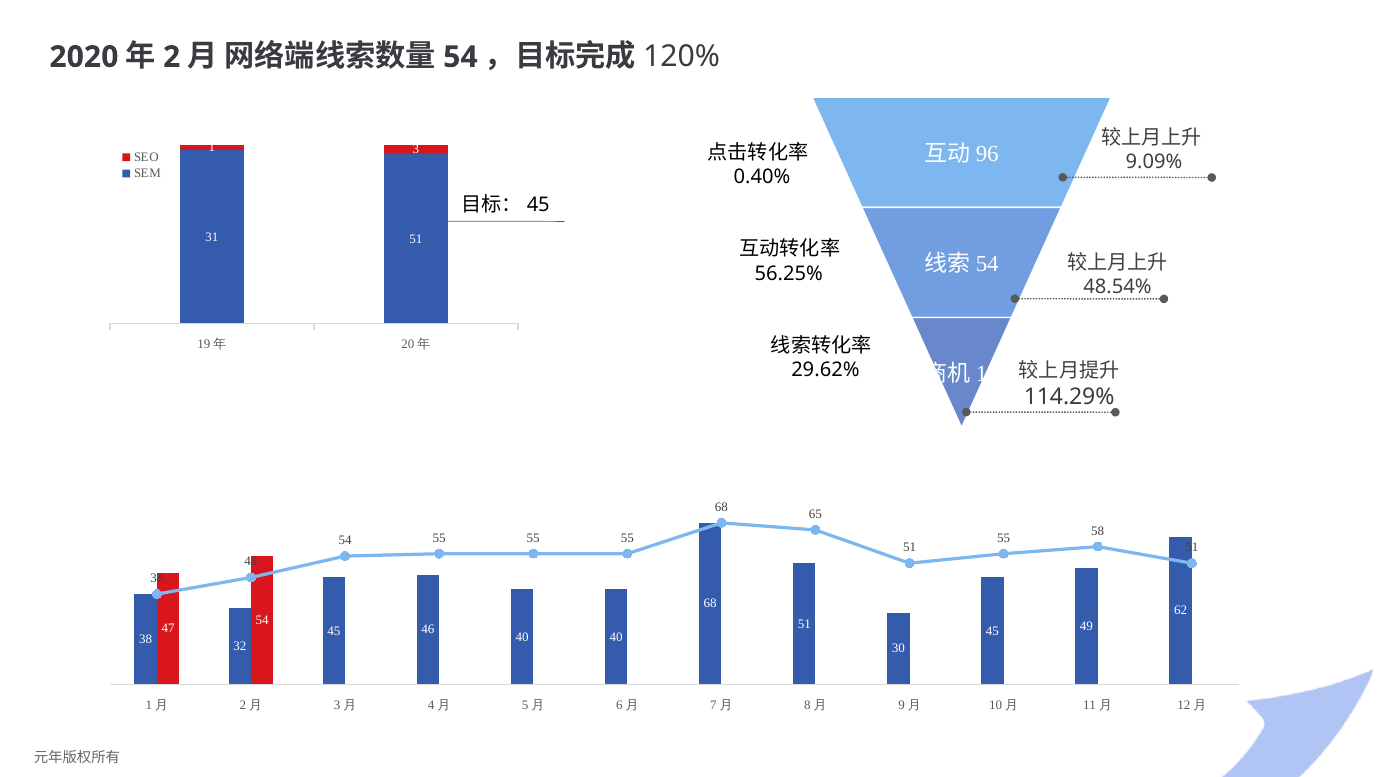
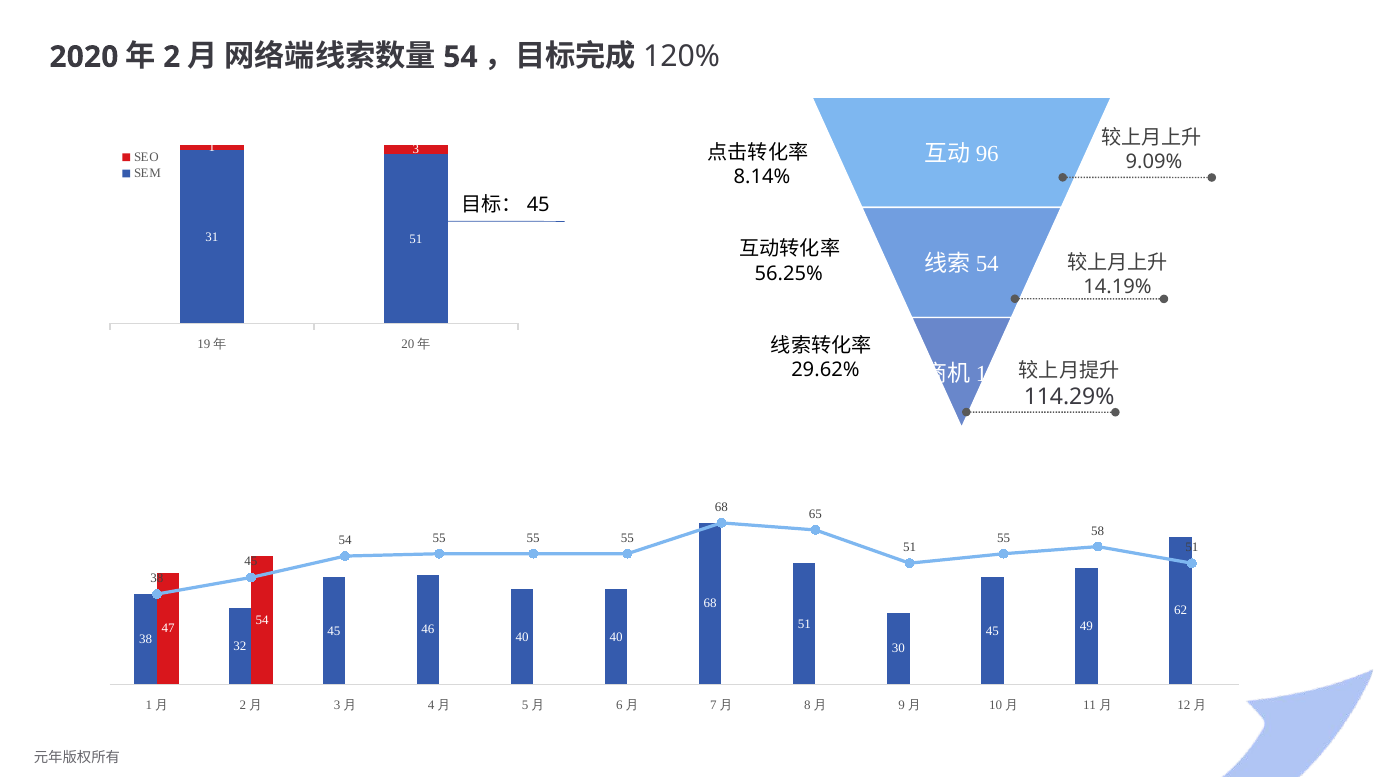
0.40%: 0.40% -> 8.14% (762, 177)
48.54%: 48.54% -> 14.19% (1118, 287)
